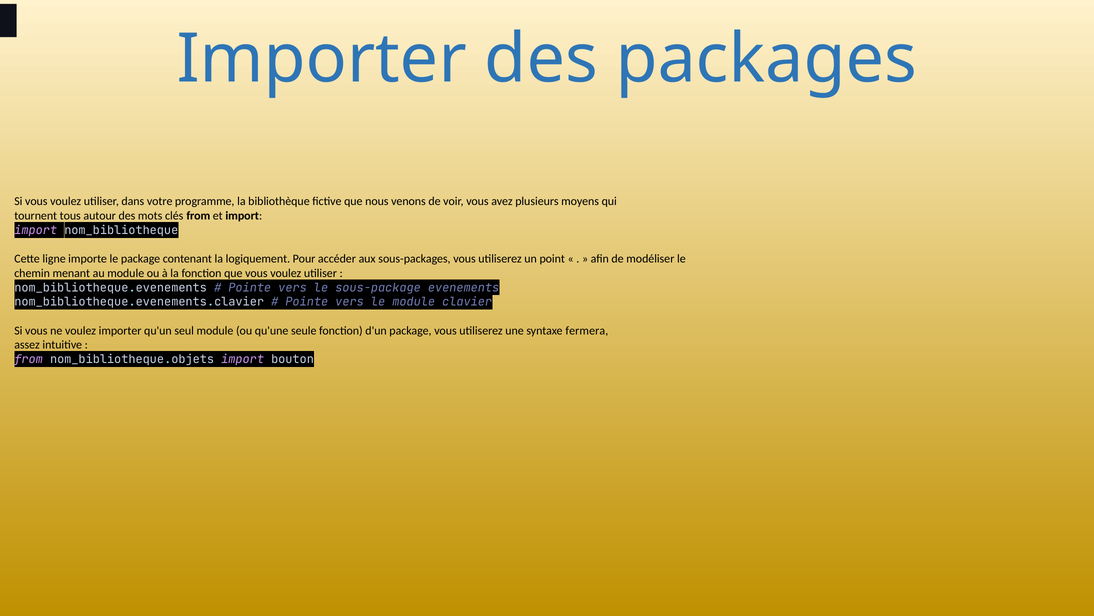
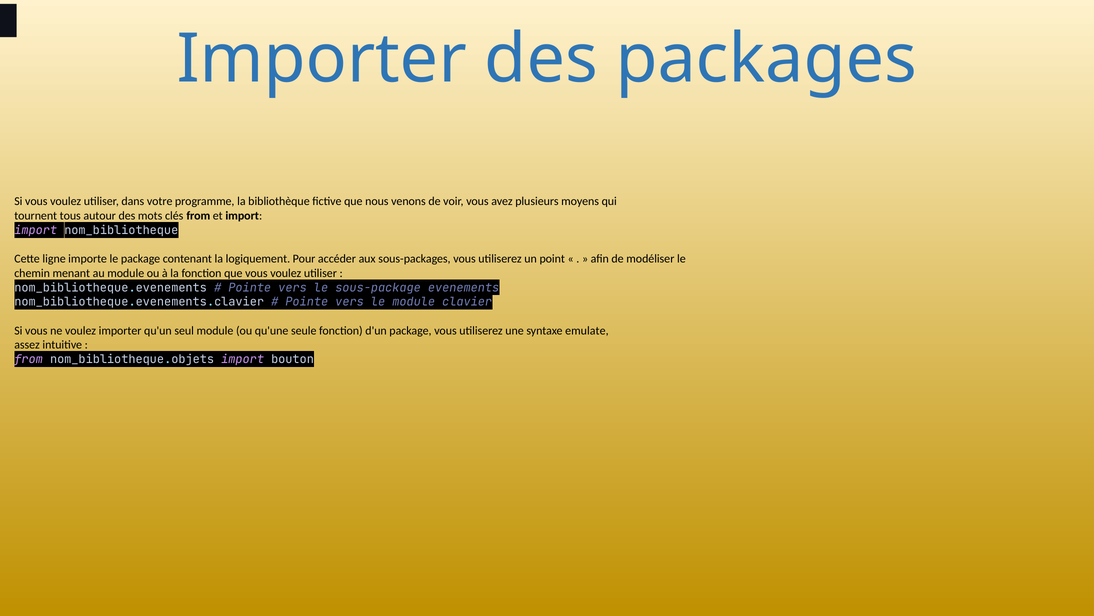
fermera: fermera -> emulate (587, 330)
